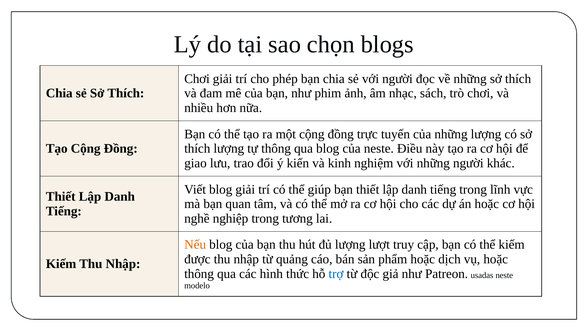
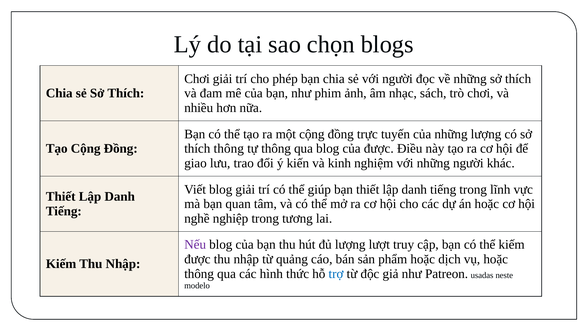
thích lượng: lượng -> thông (229, 148)
của neste: neste -> được (379, 148)
Nếu colour: orange -> purple (195, 245)
